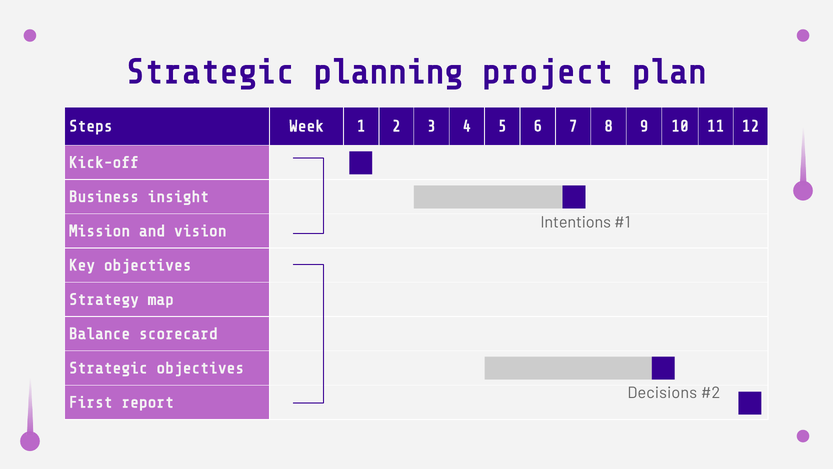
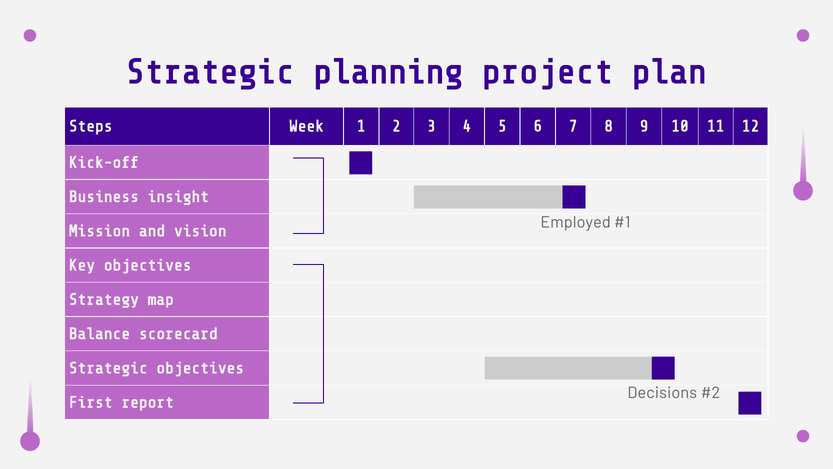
Intentions: Intentions -> Employed (576, 222)
